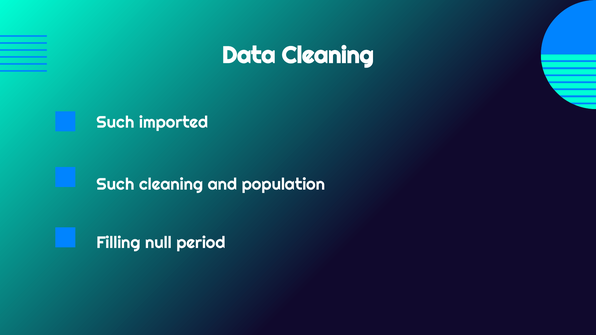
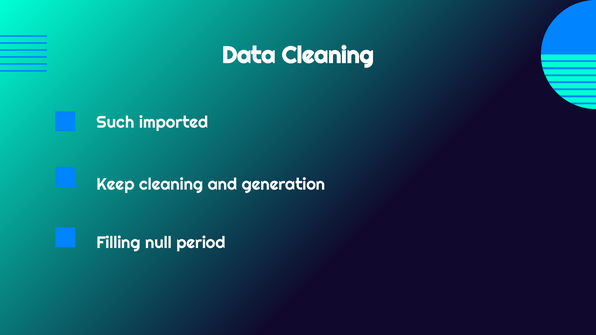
Such: Such -> Keep (115, 184)
population: population -> generation (284, 184)
